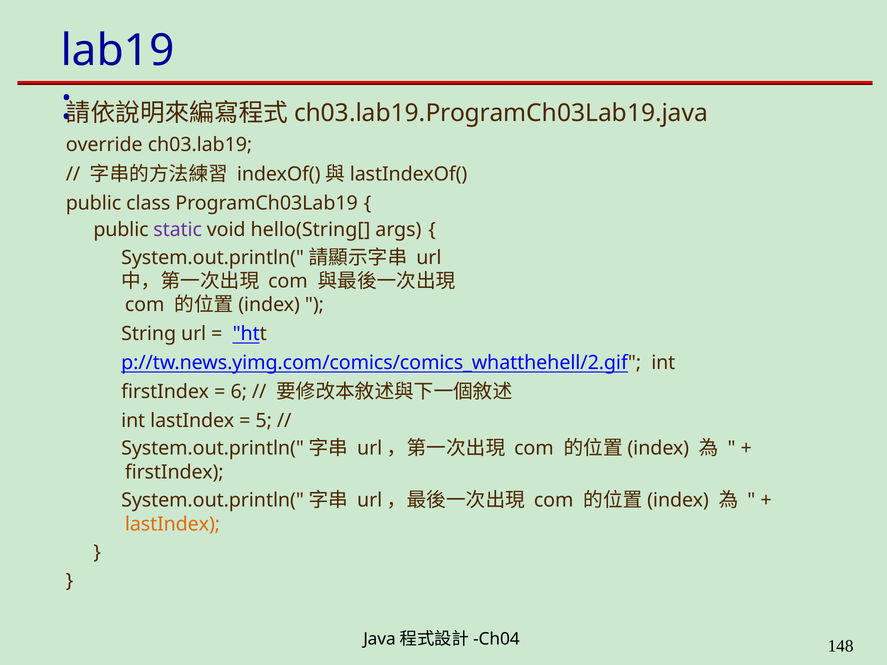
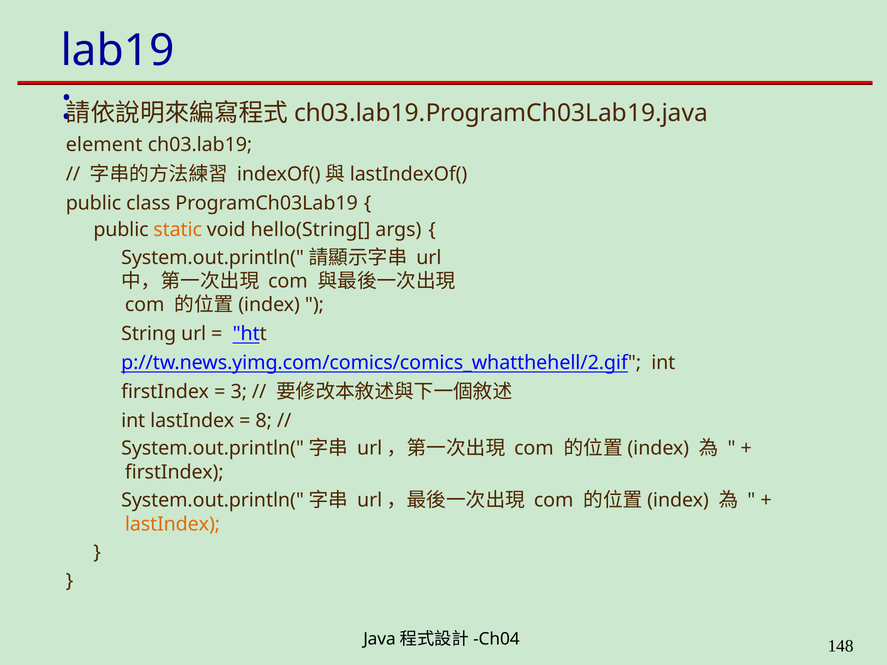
override: override -> element (104, 145)
static colour: purple -> orange (178, 230)
6: 6 -> 3 (239, 392)
5: 5 -> 8 (264, 421)
